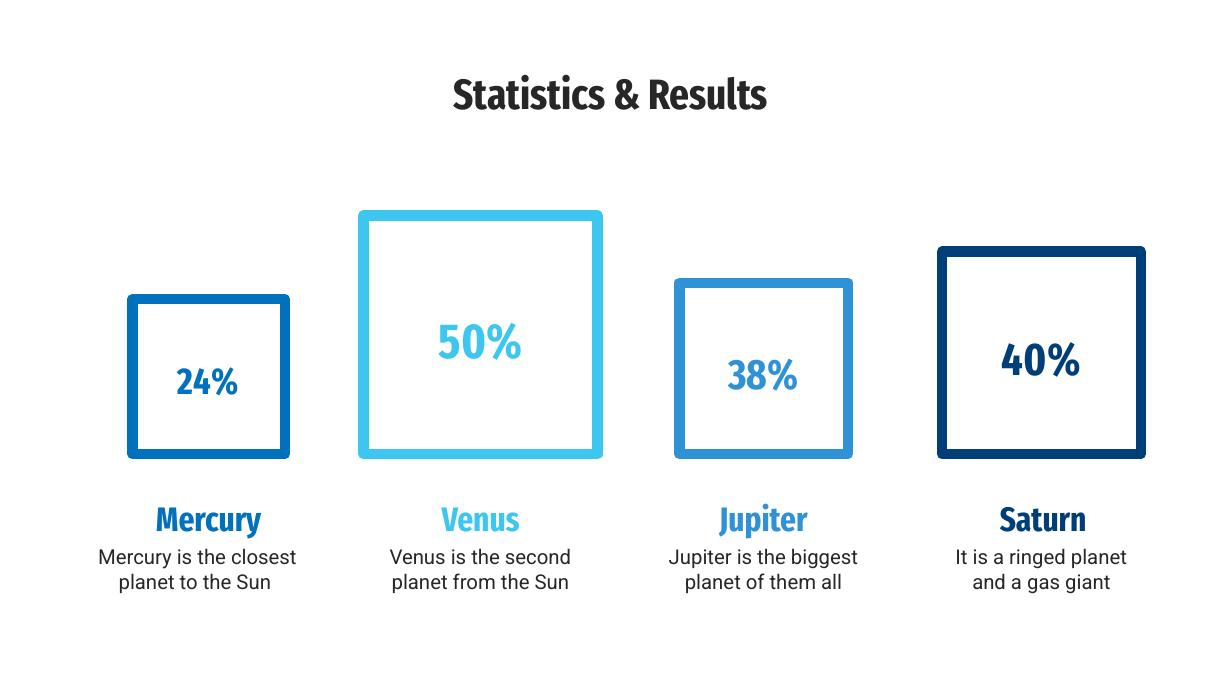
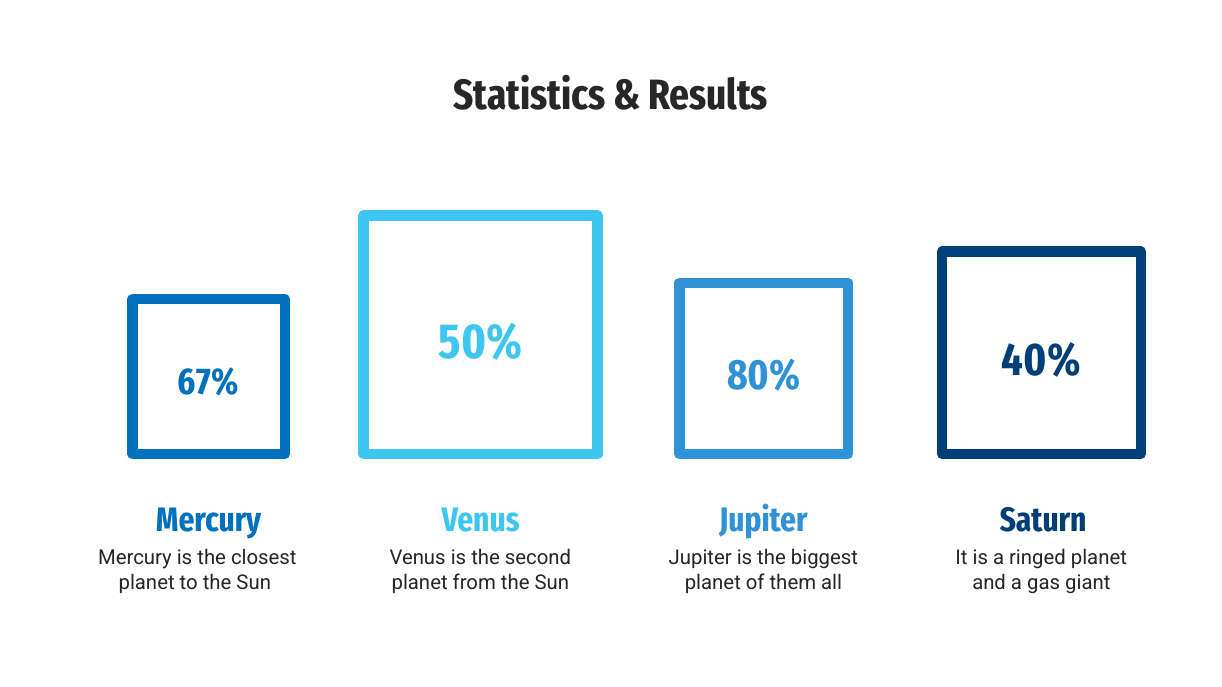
38%: 38% -> 80% (764, 375)
24%: 24% -> 67% (208, 383)
